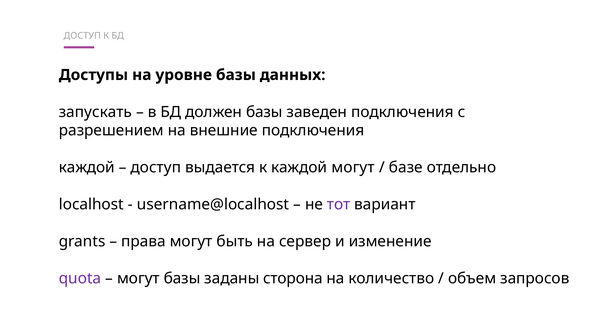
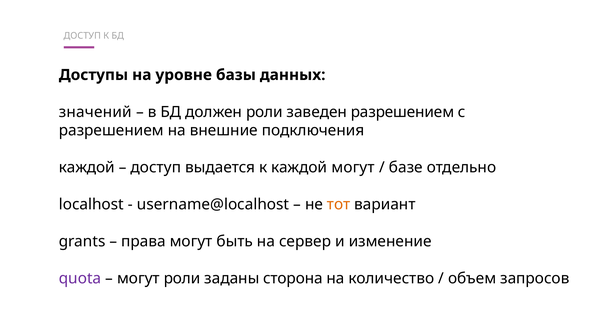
запускать: запускать -> значений (95, 112)
должен базы: базы -> роли (264, 112)
заведен подключения: подключения -> разрешением (402, 112)
тот colour: purple -> orange (339, 204)
могут базы: базы -> роли (182, 278)
